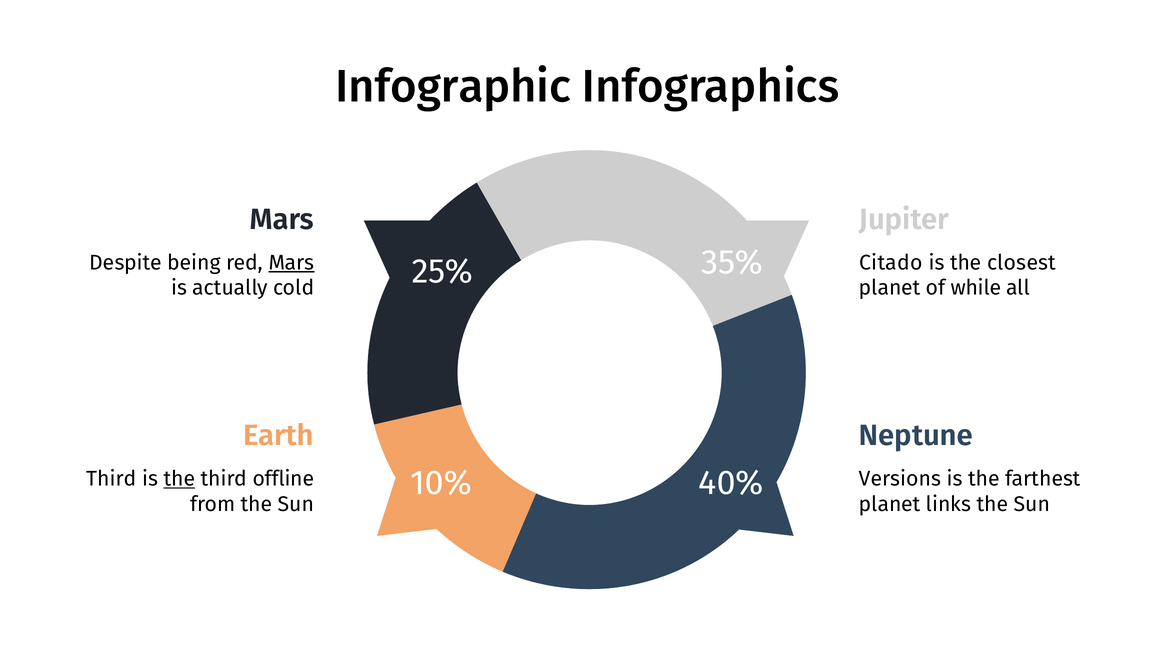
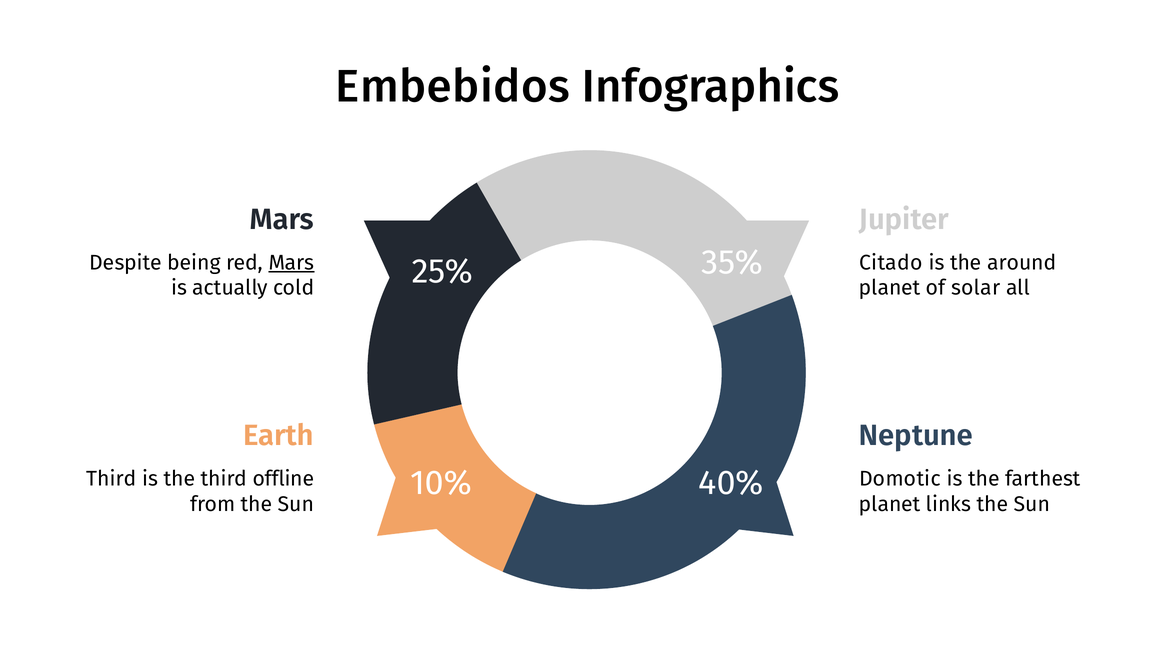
Infographic: Infographic -> Embebidos (453, 87)
closest: closest -> around (1022, 262)
while: while -> solar (976, 288)
the underline: present -> none (179, 479)
Versions: Versions -> Domotic (900, 479)
